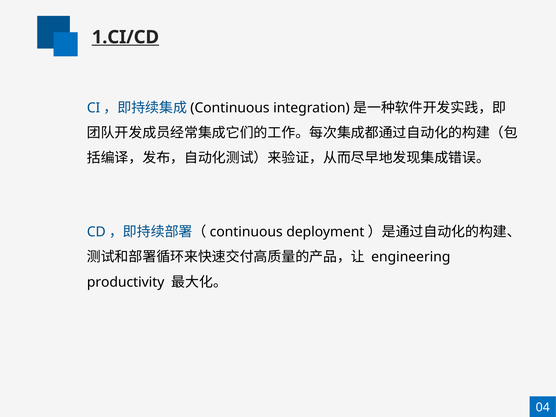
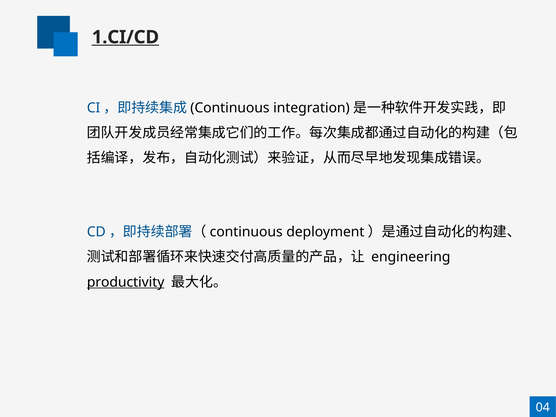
productivity underline: none -> present (126, 282)
